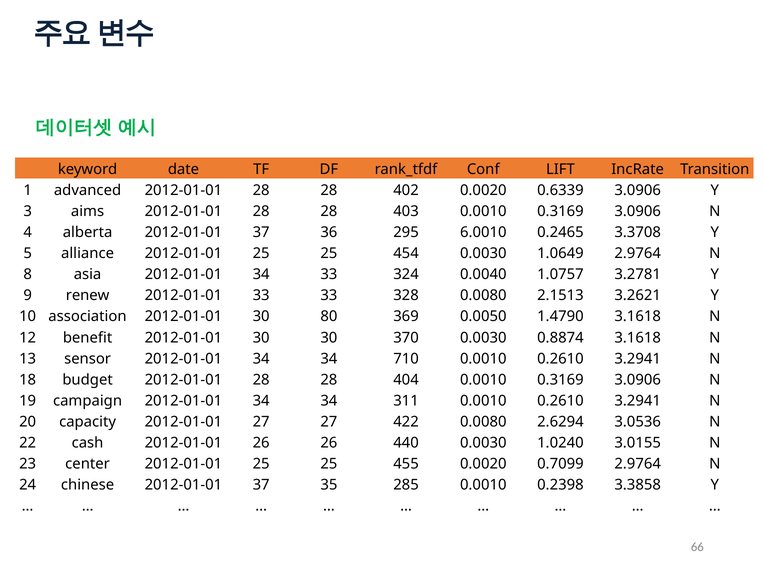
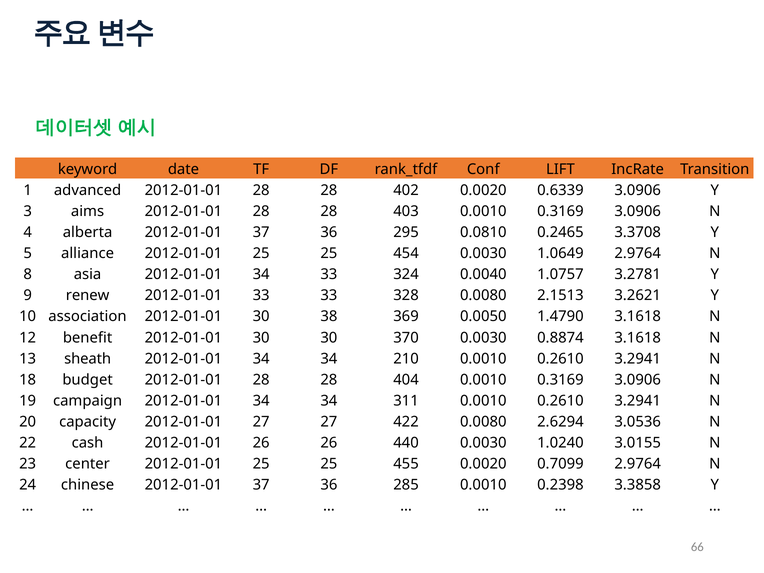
6.0010: 6.0010 -> 0.0810 (483, 232)
80: 80 -> 38 (329, 317)
sensor: sensor -> sheath (88, 359)
710: 710 -> 210 (406, 359)
chinese 2012-01-01 37 35: 35 -> 36 (329, 485)
